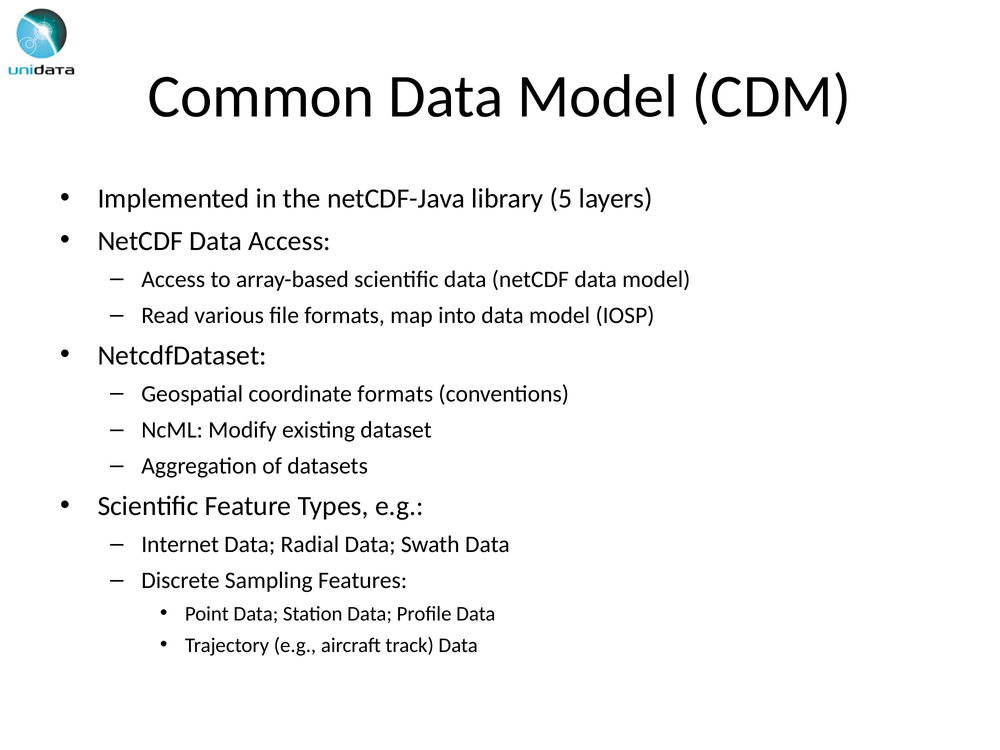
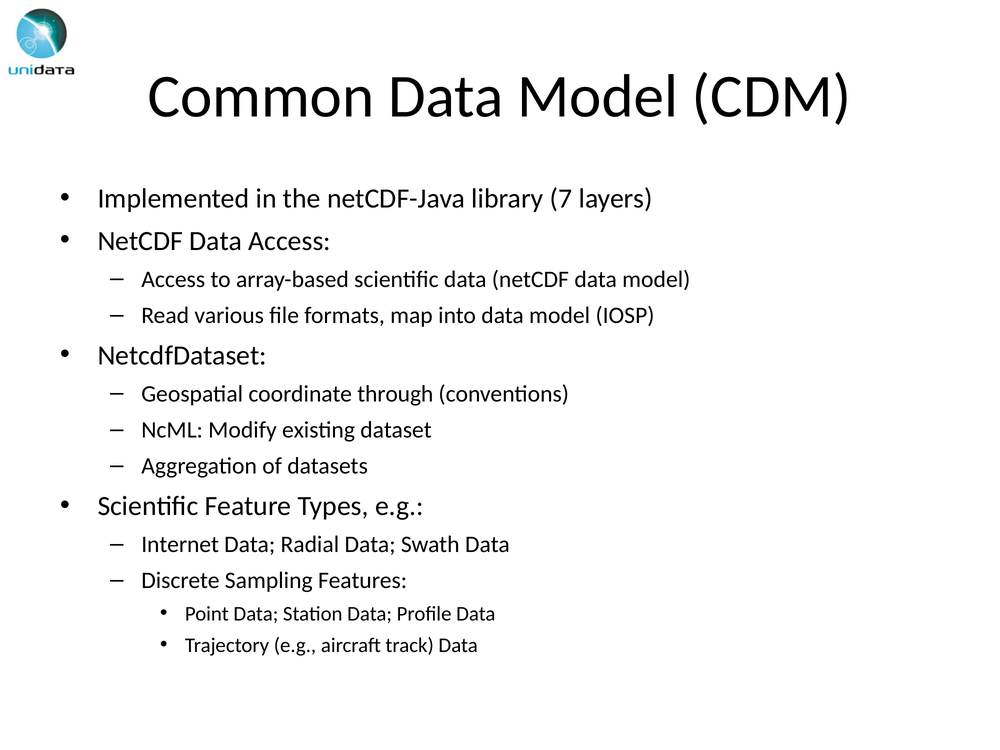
5: 5 -> 7 (561, 199)
coordinate formats: formats -> through (395, 394)
